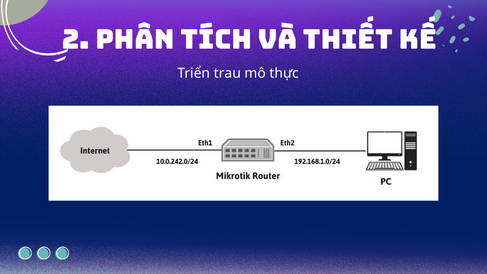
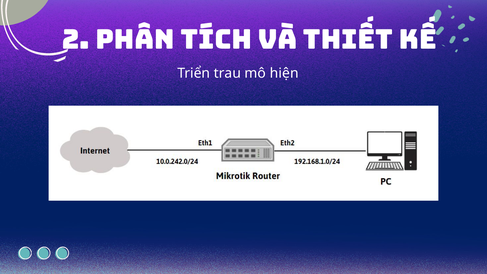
thực: thực -> hiện (284, 73)
